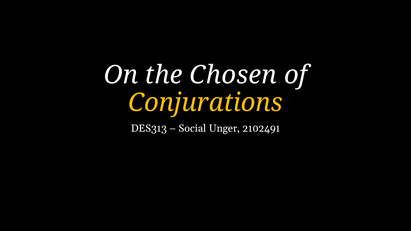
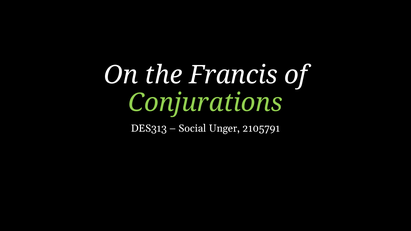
Chosen: Chosen -> Francis (233, 75)
Conjurations colour: yellow -> light green (205, 103)
2102491: 2102491 -> 2105791 (261, 128)
